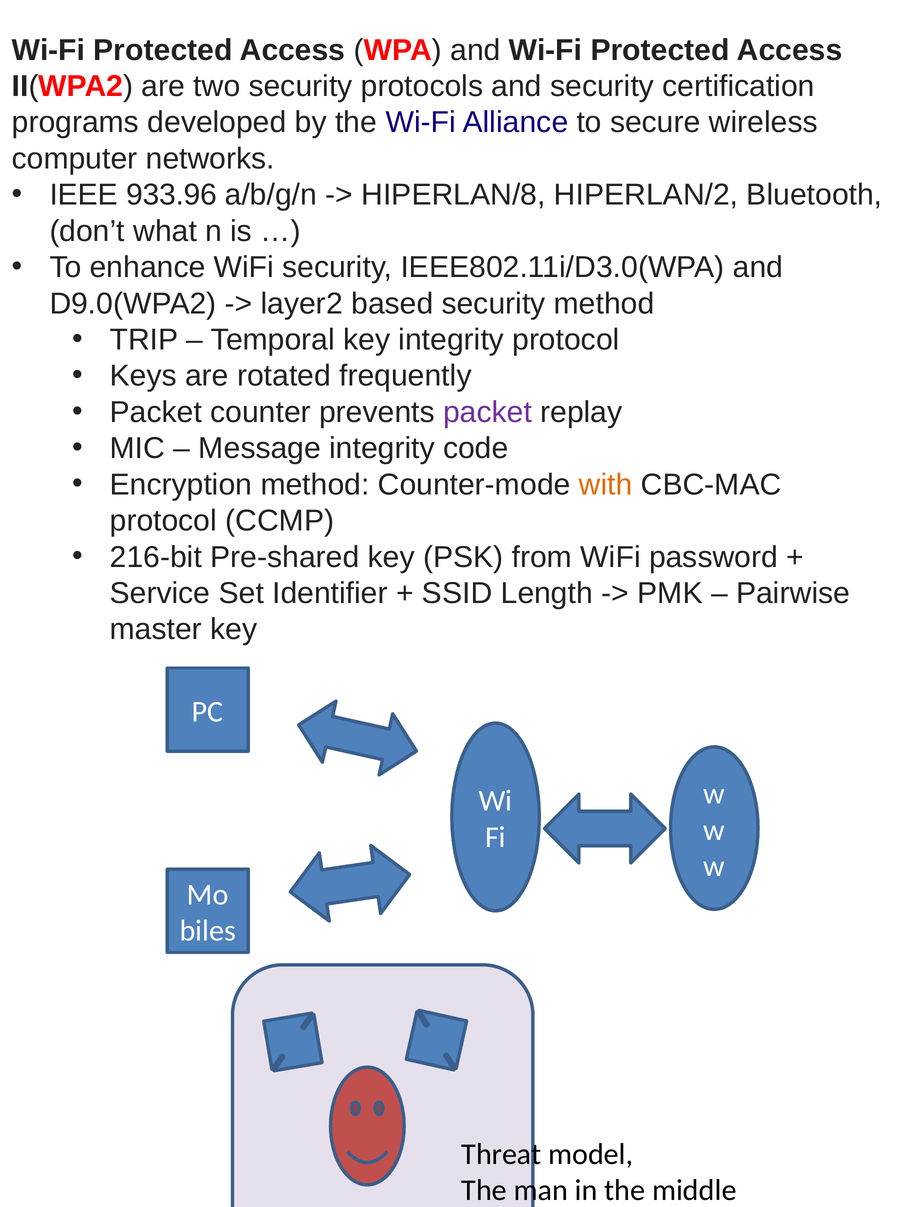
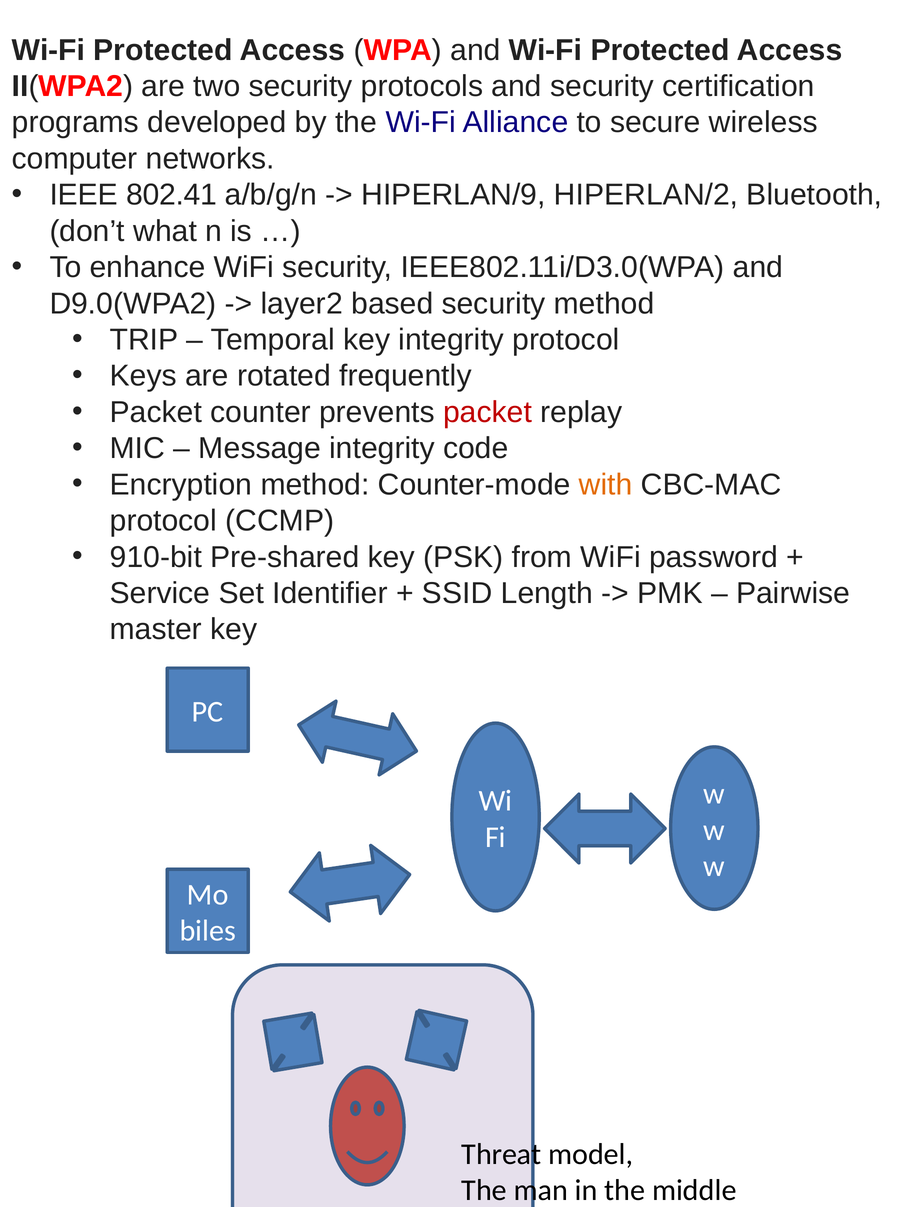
933.96: 933.96 -> 802.41 (172, 195)
HIPERLAN/8: HIPERLAN/8 -> HIPERLAN/9 (453, 195)
packet colour: purple -> red (488, 412)
216-bit: 216-bit -> 910-bit (156, 557)
